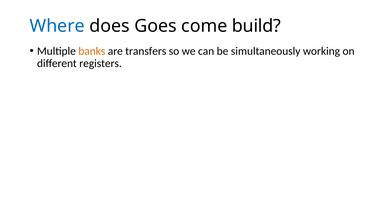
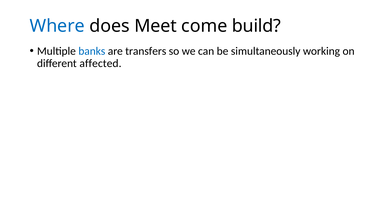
Goes: Goes -> Meet (156, 26)
banks colour: orange -> blue (92, 51)
registers: registers -> affected (100, 64)
